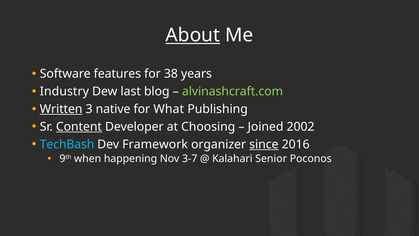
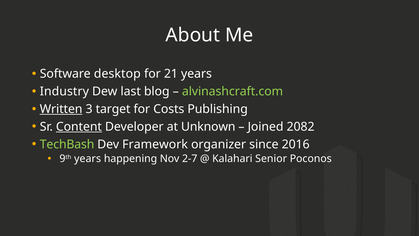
About underline: present -> none (193, 35)
features: features -> desktop (117, 74)
38: 38 -> 21 (171, 74)
native: native -> target (113, 109)
What: What -> Costs (169, 109)
Choosing: Choosing -> Unknown (208, 127)
2002: 2002 -> 2082 (301, 127)
TechBash colour: light blue -> light green (67, 144)
since underline: present -> none (264, 144)
9th when: when -> years (88, 159)
3-7: 3-7 -> 2-7 (190, 159)
